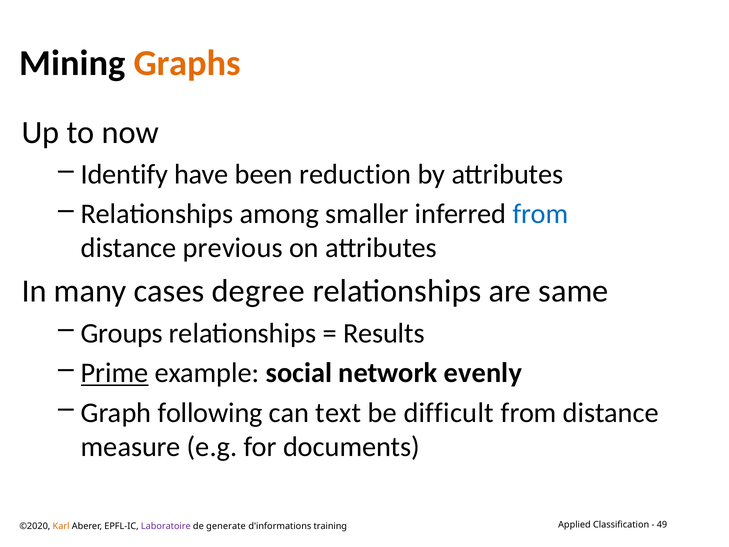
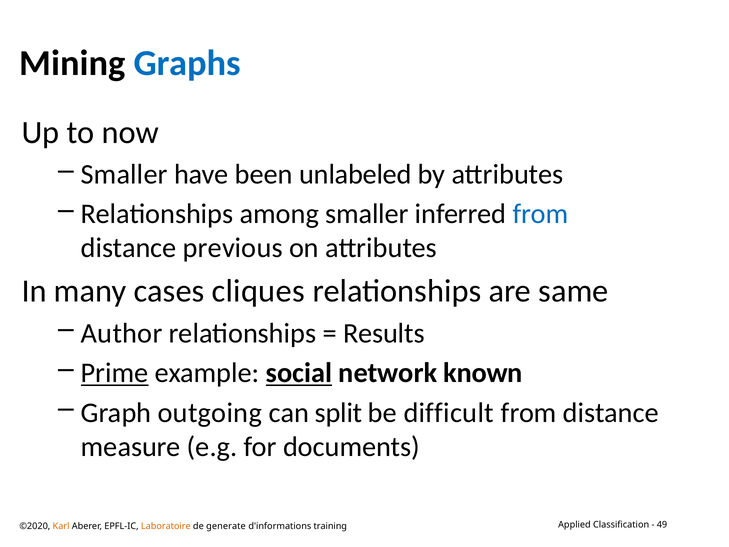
Graphs colour: orange -> blue (187, 63)
Identify: Identify -> Smaller (124, 174)
reduction: reduction -> unlabeled (355, 174)
degree: degree -> cliques (258, 291)
Groups: Groups -> Author (122, 333)
social underline: none -> present (299, 373)
evenly: evenly -> known (483, 373)
following: following -> outgoing (210, 412)
text: text -> split (339, 412)
Laboratoire colour: purple -> orange (166, 526)
